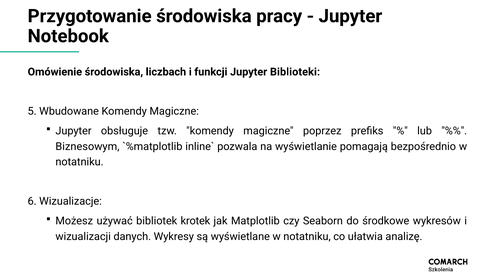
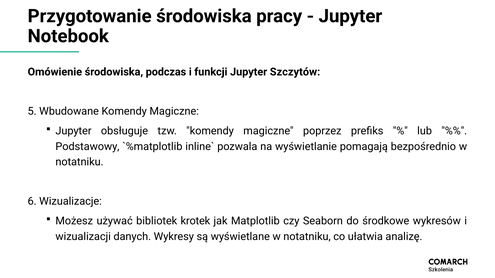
liczbach: liczbach -> podczas (166, 72)
Biblioteki: Biblioteki -> Szczytów (295, 72)
Biznesowym: Biznesowym -> Podstawowy (87, 147)
